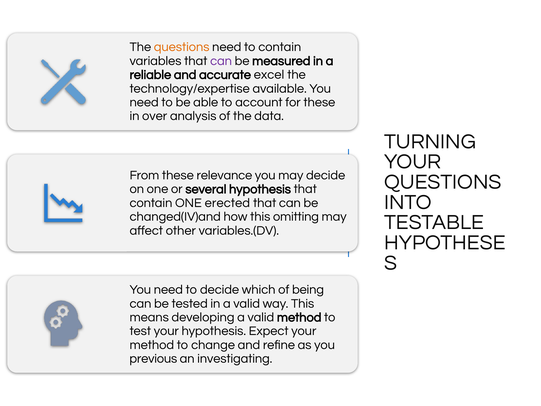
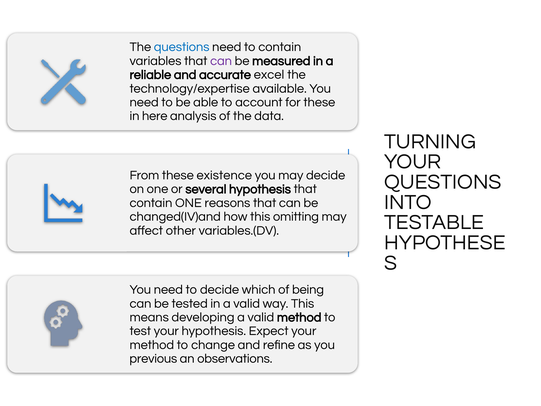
questions colour: orange -> blue (182, 47)
over: over -> here (155, 116)
relevance: relevance -> existence (224, 175)
erected: erected -> reasons (227, 203)
investigating: investigating -> observations (235, 359)
